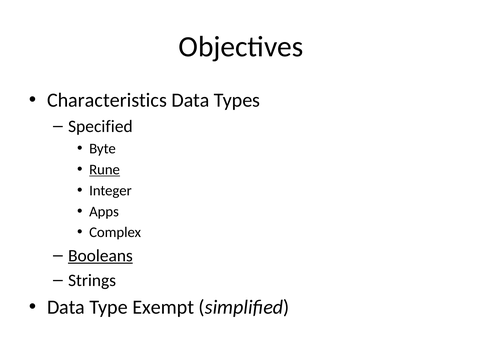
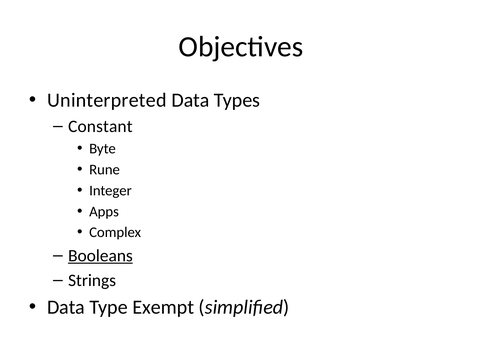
Characteristics: Characteristics -> Uninterpreted (107, 100)
Specified: Specified -> Constant (100, 126)
Rune underline: present -> none (105, 169)
